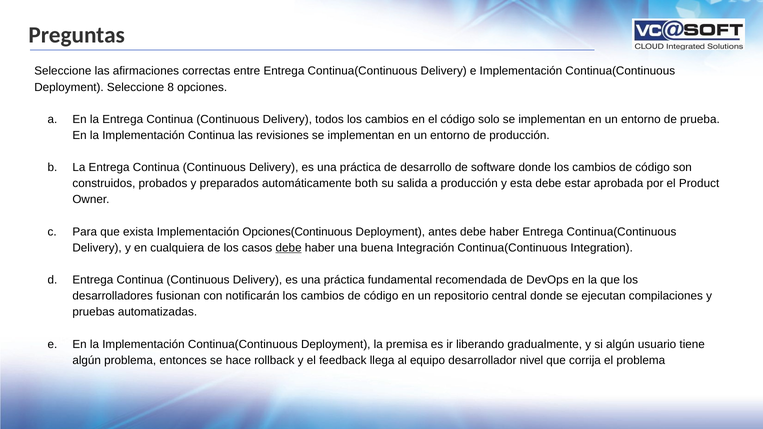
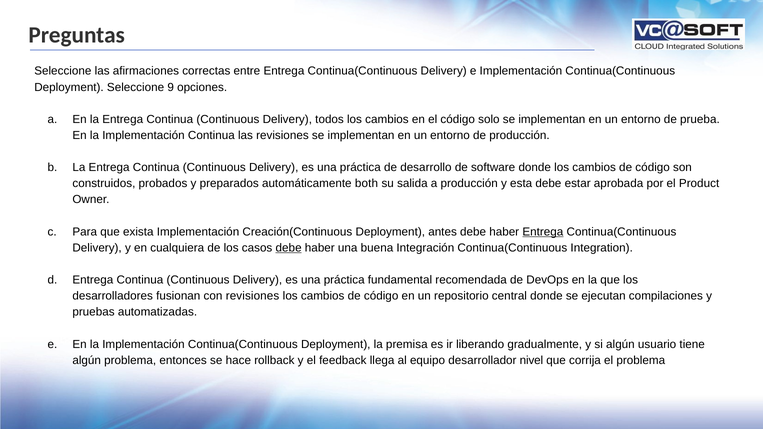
8: 8 -> 9 (171, 87)
Opciones(Continuous: Opciones(Continuous -> Creación(Continuous (297, 232)
Entrega underline: none -> present (543, 232)
con notificarán: notificarán -> revisiones (253, 296)
